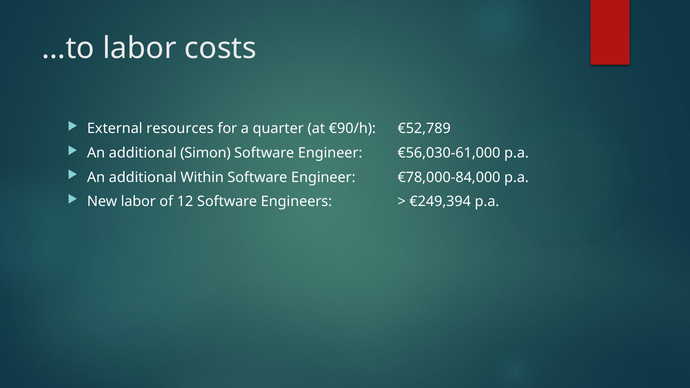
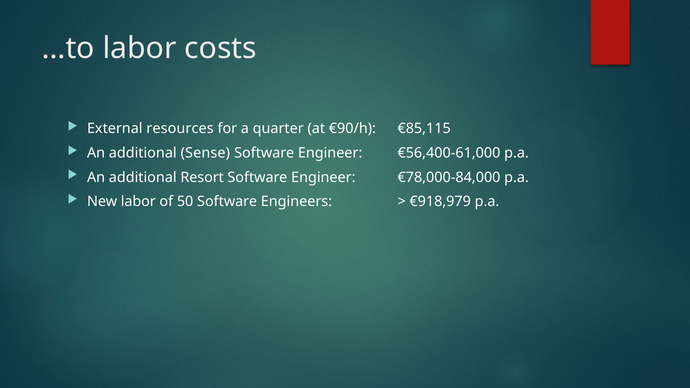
€52,789: €52,789 -> €85,115 (424, 128)
Simon: Simon -> Sense (205, 153)
€56,030-61,000: €56,030-61,000 -> €56,400-61,000 (449, 153)
Within: Within -> Resort (202, 177)
12: 12 -> 50 (185, 202)
€249,394: €249,394 -> €918,979 (440, 202)
